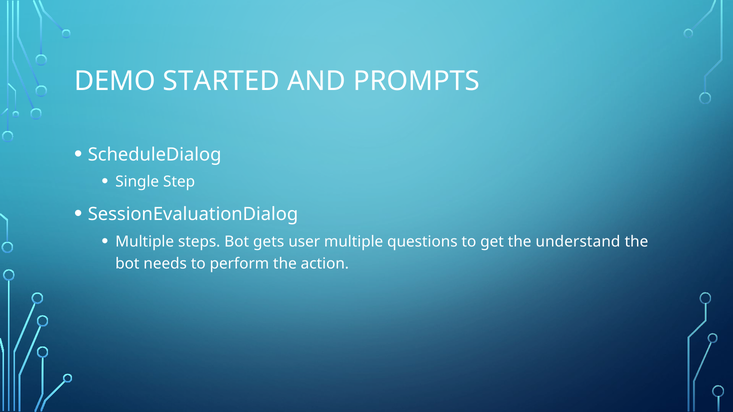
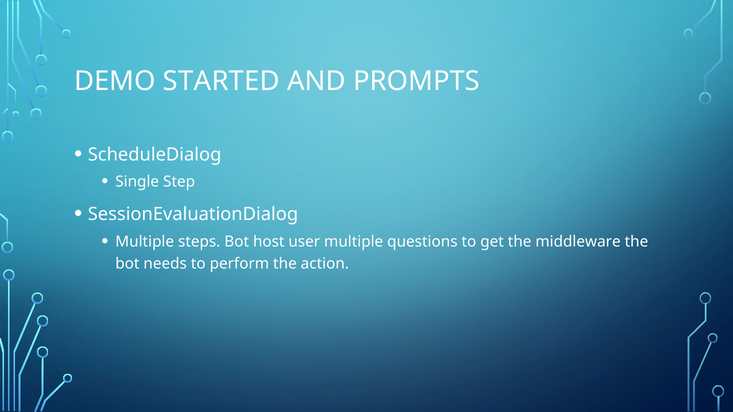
gets: gets -> host (269, 242)
understand: understand -> middleware (578, 242)
